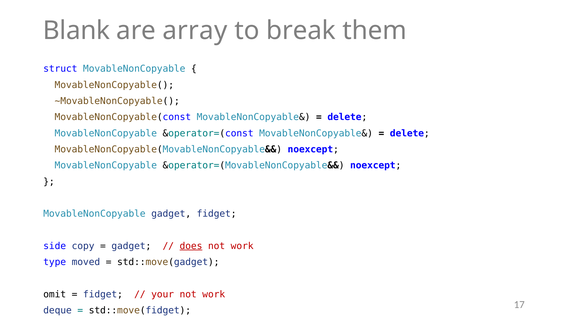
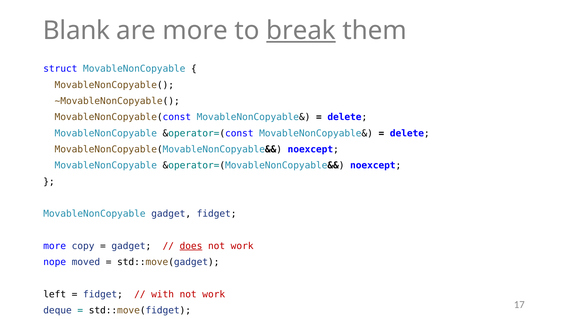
are array: array -> more (195, 31)
break underline: none -> present (301, 31)
side: side -> more (55, 246)
type: type -> nope (55, 263)
omit: omit -> left (55, 295)
your: your -> with (163, 295)
